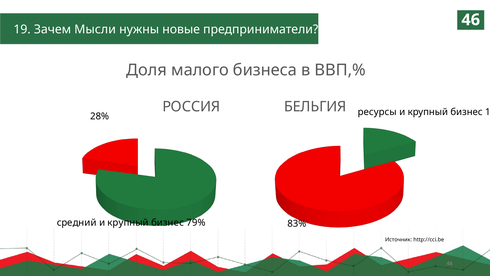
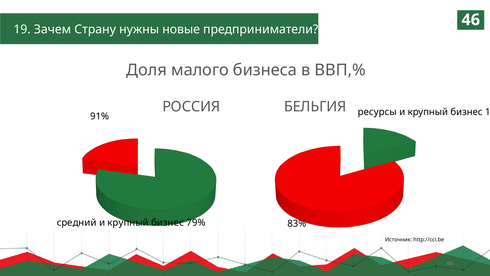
Мысли: Мысли -> Страну (95, 30)
28%: 28% -> 91% (100, 116)
